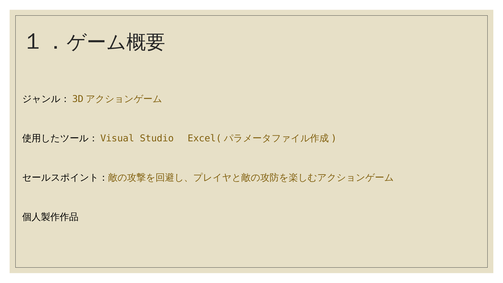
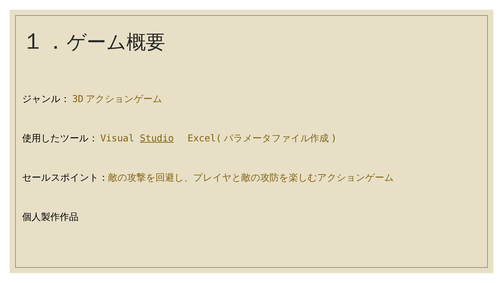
Studio underline: none -> present (157, 138)
